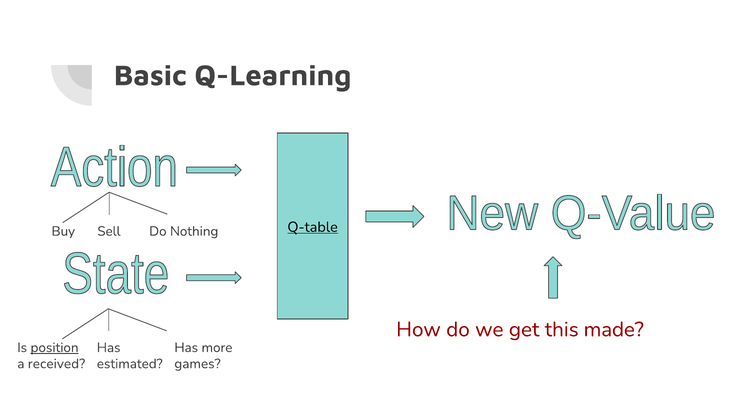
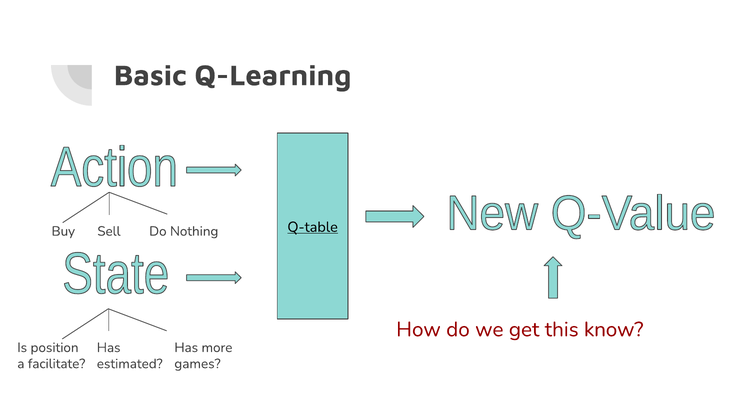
made: made -> know (614, 330)
position underline: present -> none (55, 348)
received: received -> facilitate (57, 364)
